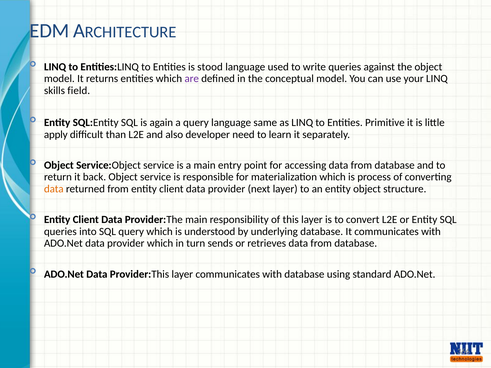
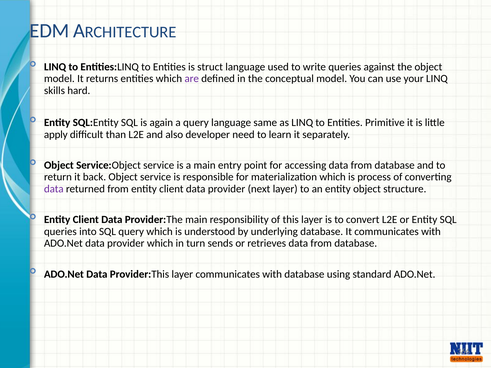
stood: stood -> struct (210, 67)
field: field -> hard (79, 91)
data colour: orange -> purple (54, 189)
